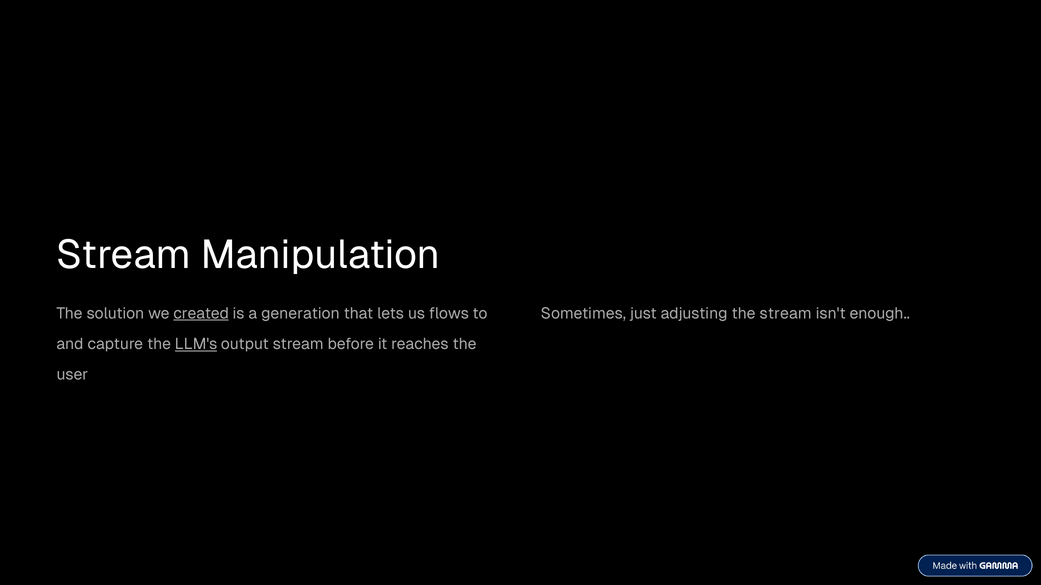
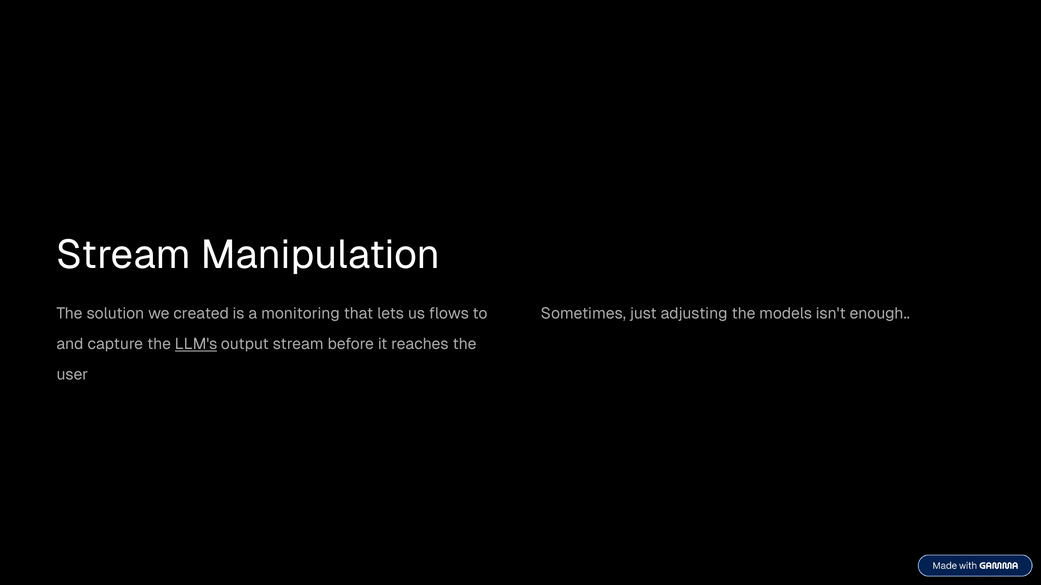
created underline: present -> none (201, 314)
generation: generation -> monitoring (300, 314)
the stream: stream -> models (786, 314)
